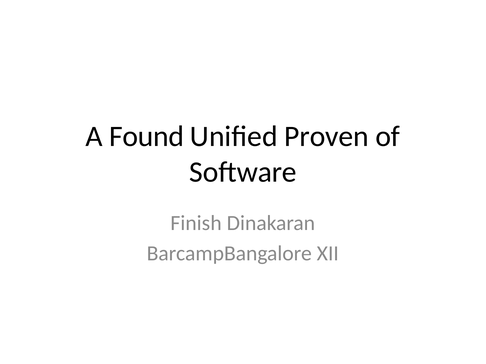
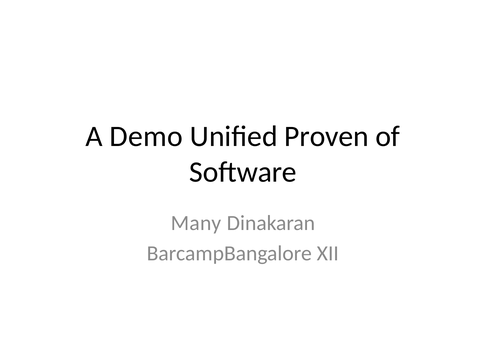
Found: Found -> Demo (146, 137)
Finish: Finish -> Many (196, 223)
